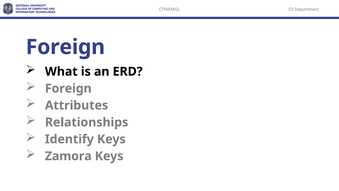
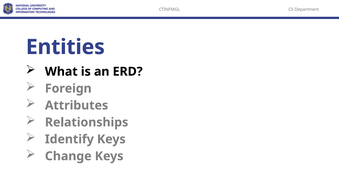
Foreign: Foreign -> Entities (65, 47)
Zamora: Zamora -> Change (68, 156)
